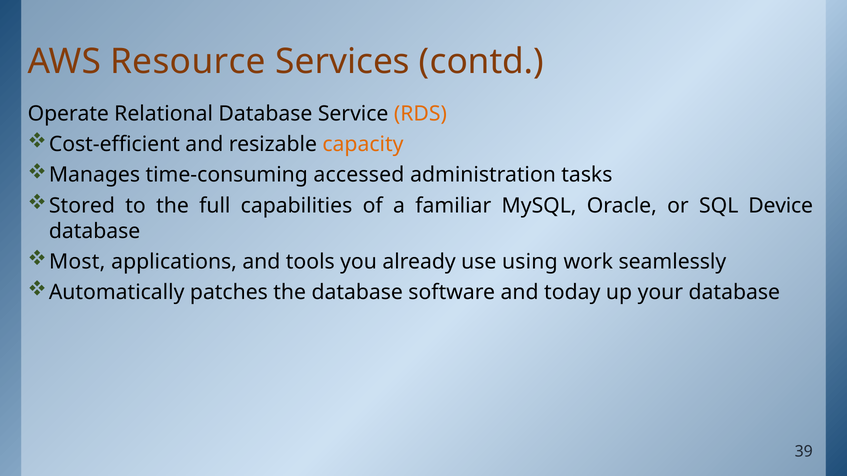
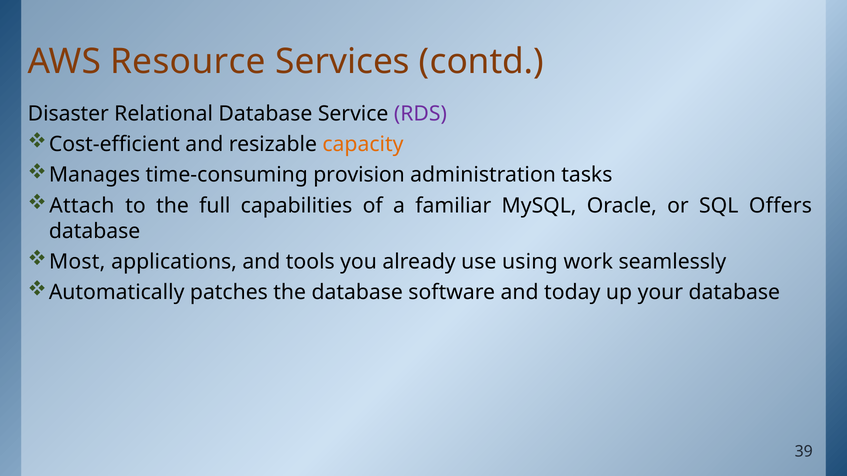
Operate: Operate -> Disaster (68, 114)
RDS colour: orange -> purple (420, 114)
accessed: accessed -> provision (359, 175)
Stored: Stored -> Attach (82, 206)
Device: Device -> Offers (780, 206)
